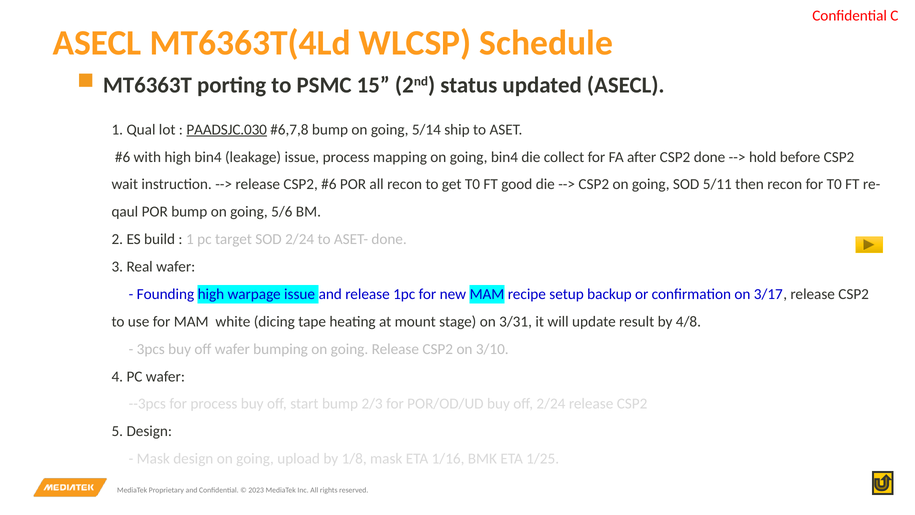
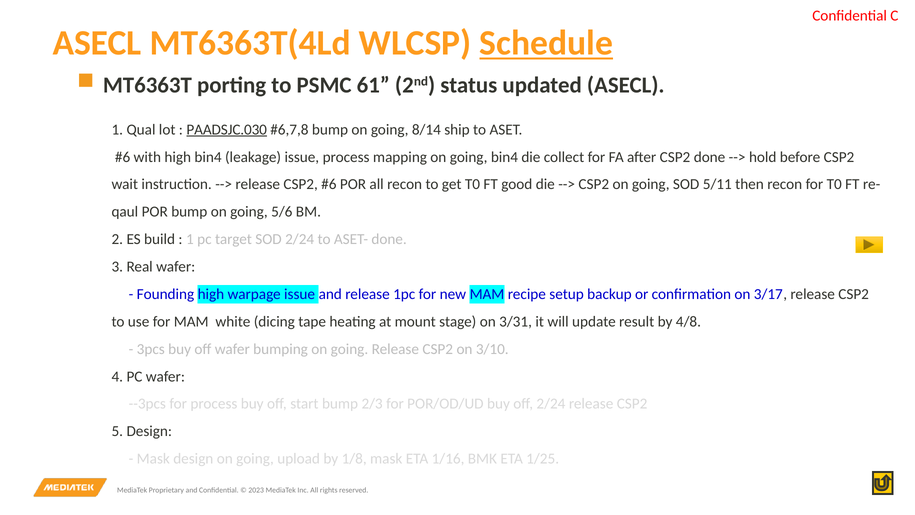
Schedule underline: none -> present (546, 43)
15: 15 -> 61 (373, 85)
5/14: 5/14 -> 8/14 (426, 129)
